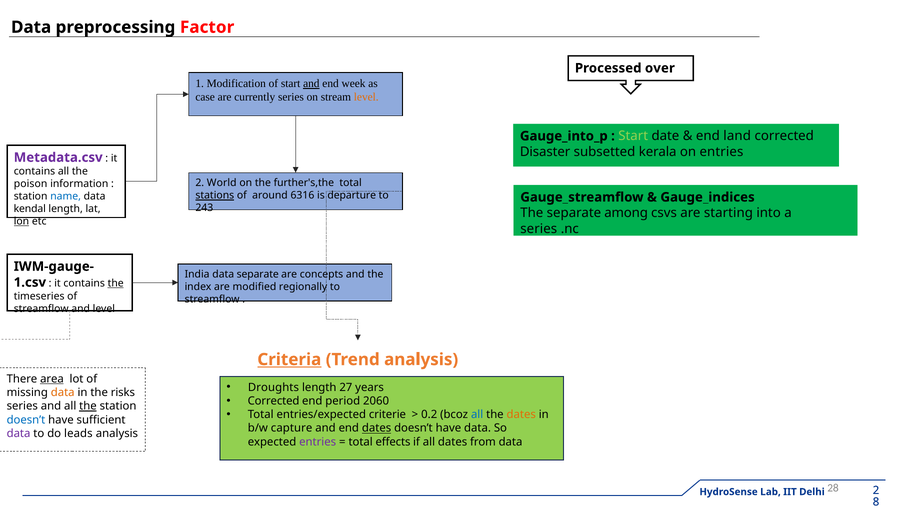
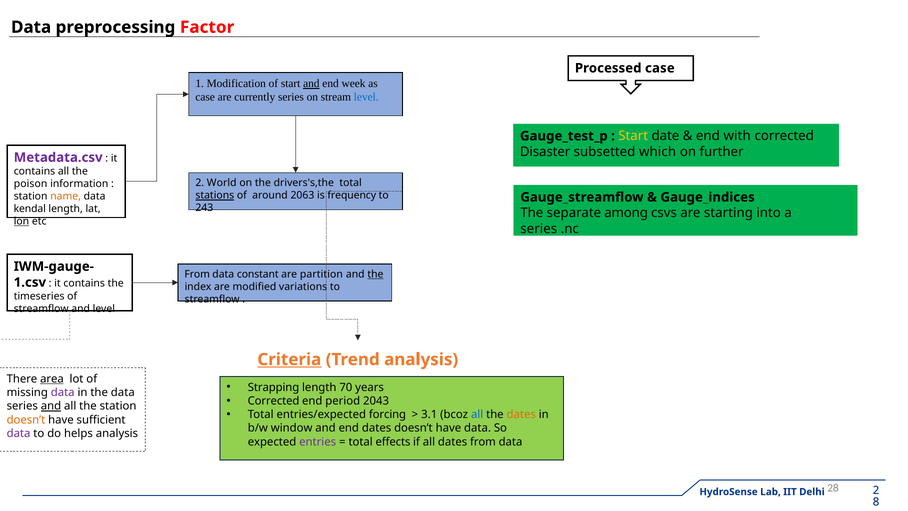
Processed over: over -> case (660, 68)
level colour: orange -> blue (366, 97)
Gauge_into_p: Gauge_into_p -> Gauge_test_p (564, 136)
Start colour: light green -> yellow (633, 136)
land: land -> with (737, 136)
kerala: kerala -> which (658, 152)
on entries: entries -> further (722, 152)
further's,the: further's,the -> drivers's,the (304, 183)
6316: 6316 -> 2063 (302, 195)
departure: departure -> frequency (352, 195)
name colour: blue -> orange (66, 196)
India: India -> From (197, 274)
data separate: separate -> constant (258, 274)
concepts: concepts -> partition (321, 274)
the underline: none -> present (375, 274)
the underline: present -> none (116, 283)
regionally: regionally -> variations (303, 287)
Droughts: Droughts -> Strapping (274, 387)
27: 27 -> 70 (346, 387)
data colour: orange -> purple (63, 392)
the risks: risks -> data (123, 392)
2060: 2060 -> 2043 (376, 401)
and underline: none -> present (51, 406)
the underline: present -> none (88, 406)
criterie: criterie -> forcing (388, 414)
0.2: 0.2 -> 3.1 (429, 414)
doesn’t colour: blue -> orange (26, 420)
capture: capture -> window (292, 428)
dates underline: present -> none (377, 428)
leads: leads -> helps (78, 433)
